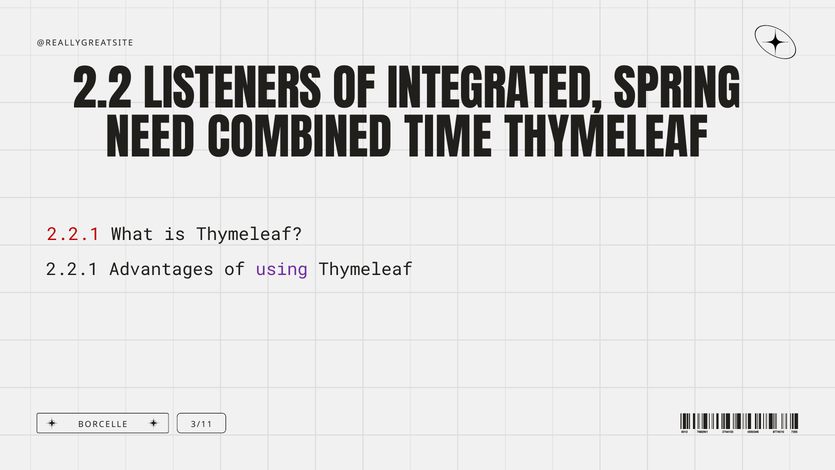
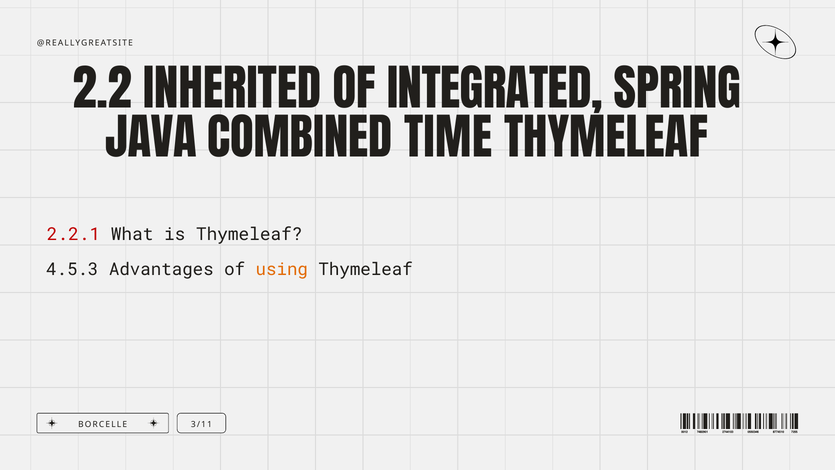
LISTENERS: LISTENERS -> INHERITED (232, 92)
NEED: NEED -> JAVA (151, 141)
2.2.1: 2.2.1 -> 4.5.3 (72, 269)
using colour: purple -> orange (282, 269)
